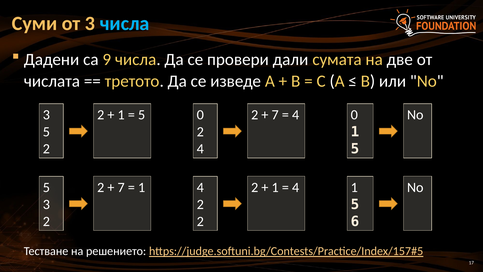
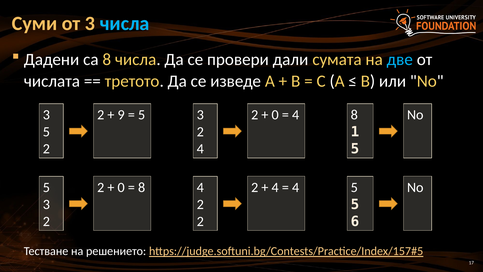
са 9: 9 -> 8 (107, 60)
две colour: white -> light blue (400, 60)
1: 1 -> 9 (121, 115)
0: 0 -> 3 (200, 115)
7: 7 -> 0 (275, 115)
4 0: 0 -> 8 (354, 115)
7: 7 -> 0 (121, 187)
1: 1 -> 8 (142, 187)
1: 1 -> 4 (275, 187)
4 1: 1 -> 5 (354, 187)
